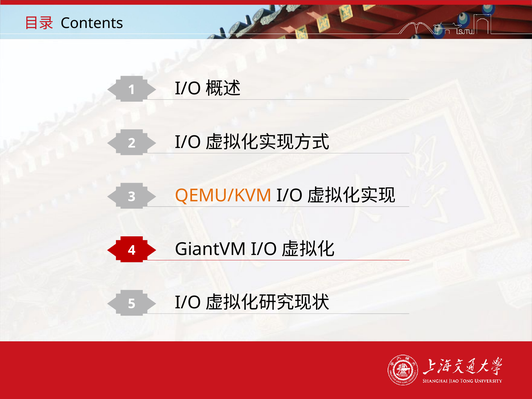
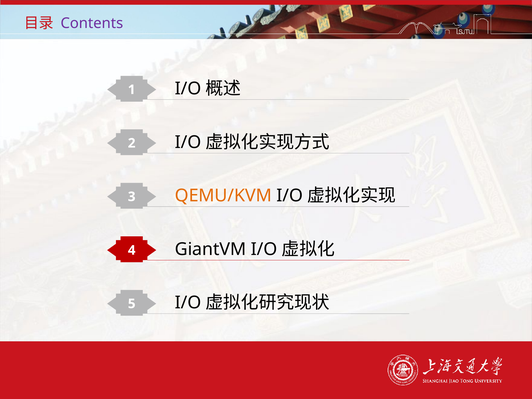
Contents colour: black -> purple (92, 23)
